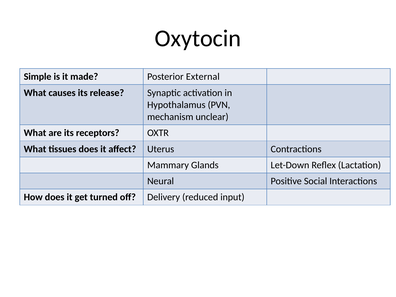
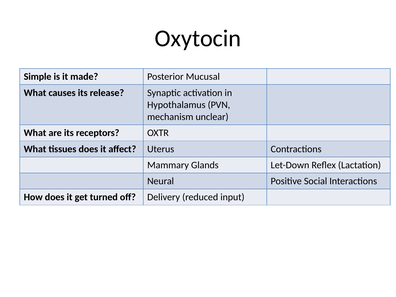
External: External -> Mucusal (203, 77)
